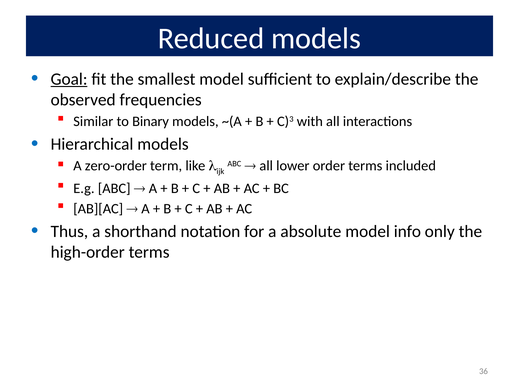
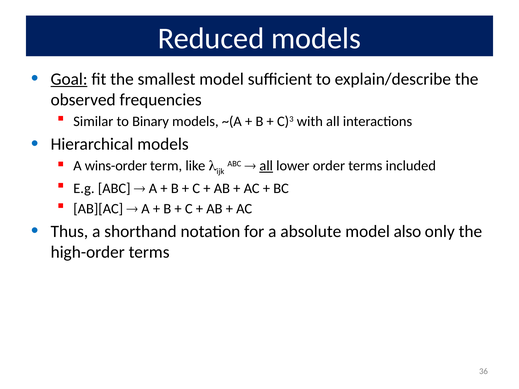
zero-order: zero-order -> wins-order (116, 166)
all underline: none -> present (266, 166)
info: info -> also (407, 231)
